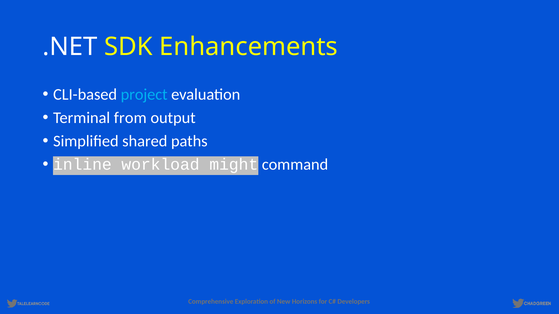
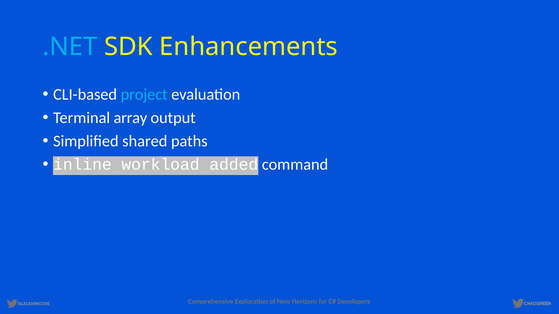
.NET colour: white -> light blue (70, 47)
from: from -> array (130, 118)
might: might -> added (234, 165)
